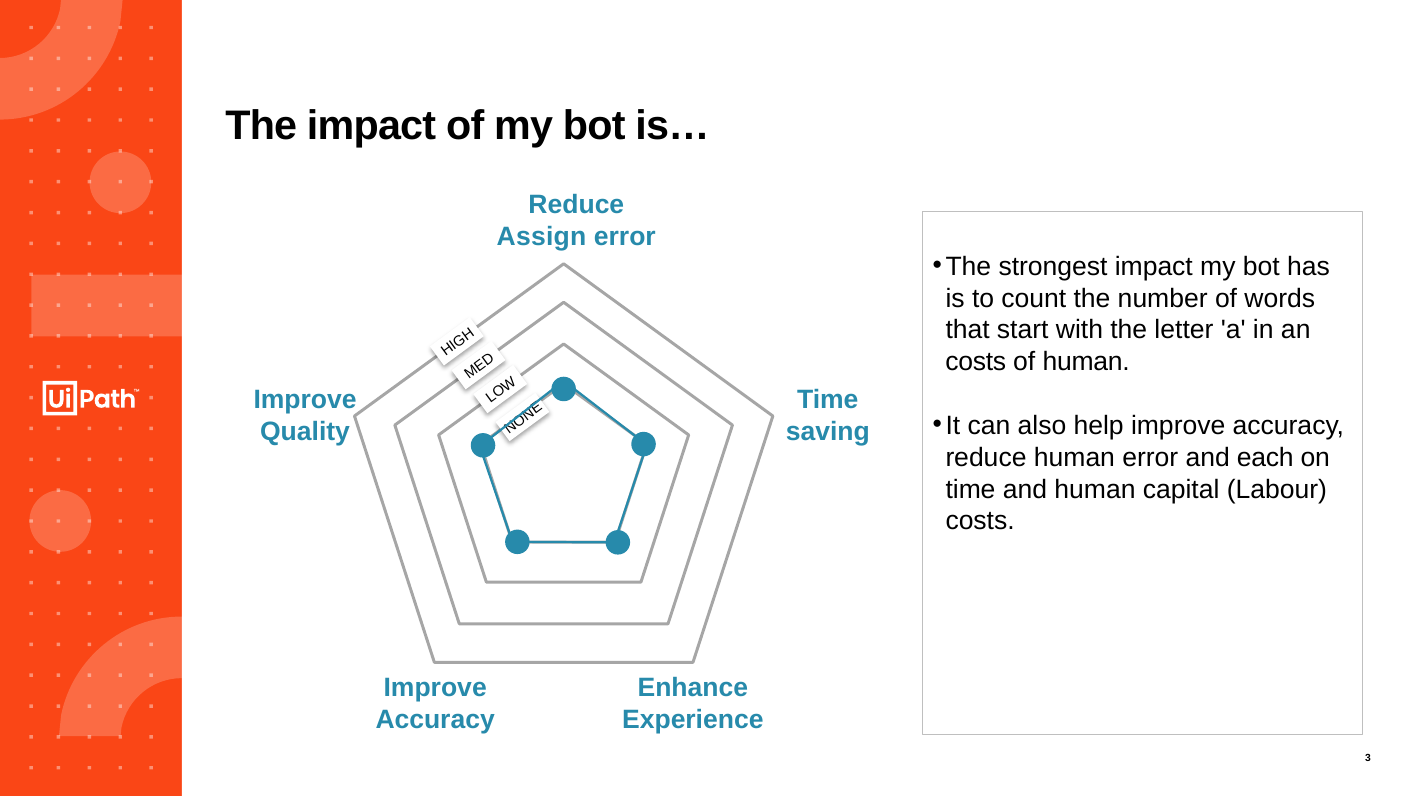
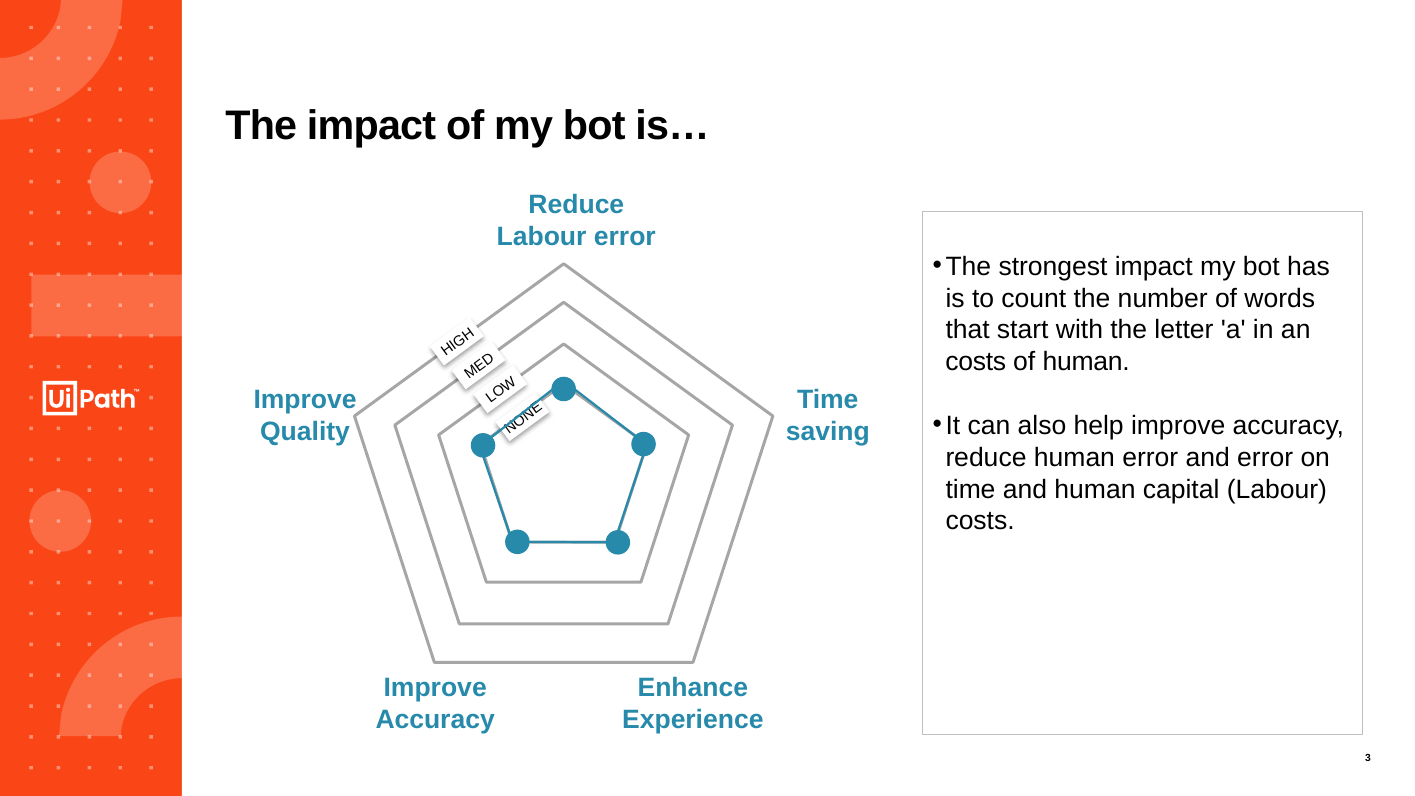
Assign: Assign -> Labour (542, 237)
and each: each -> error (1265, 457)
